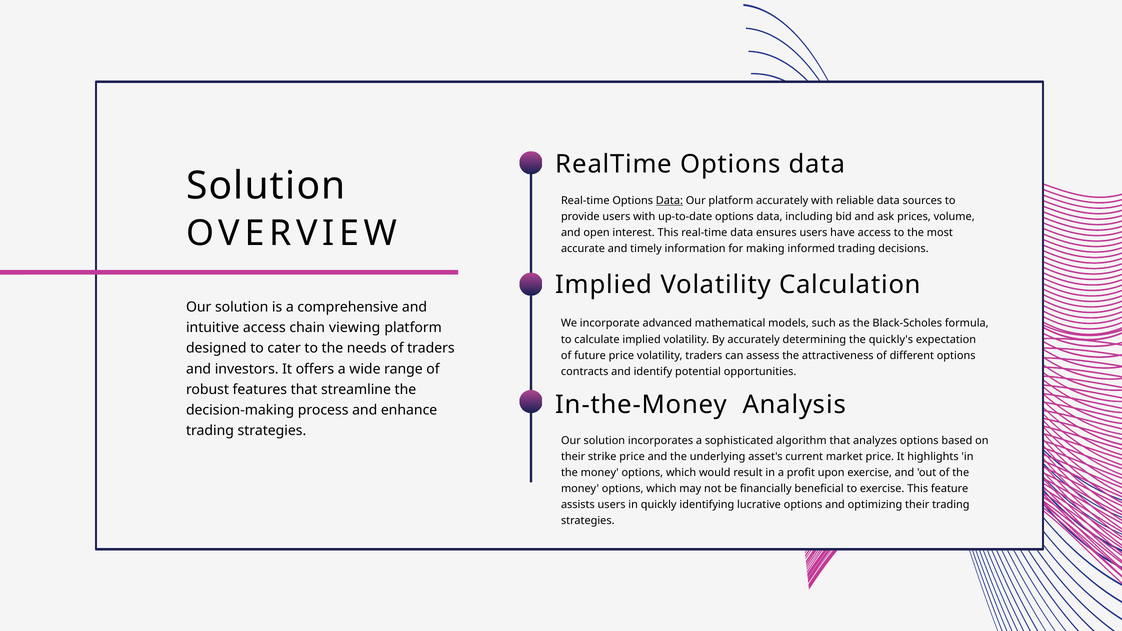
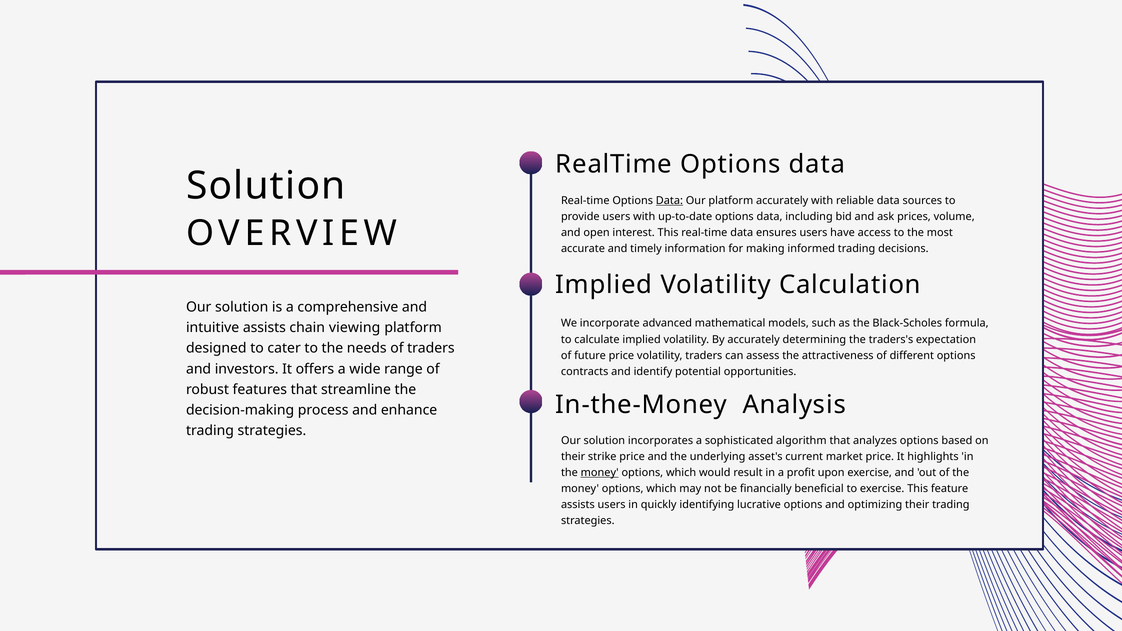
intuitive access: access -> assists (264, 328)
quickly's: quickly's -> traders's (891, 339)
money underline: none -> present (600, 473)
